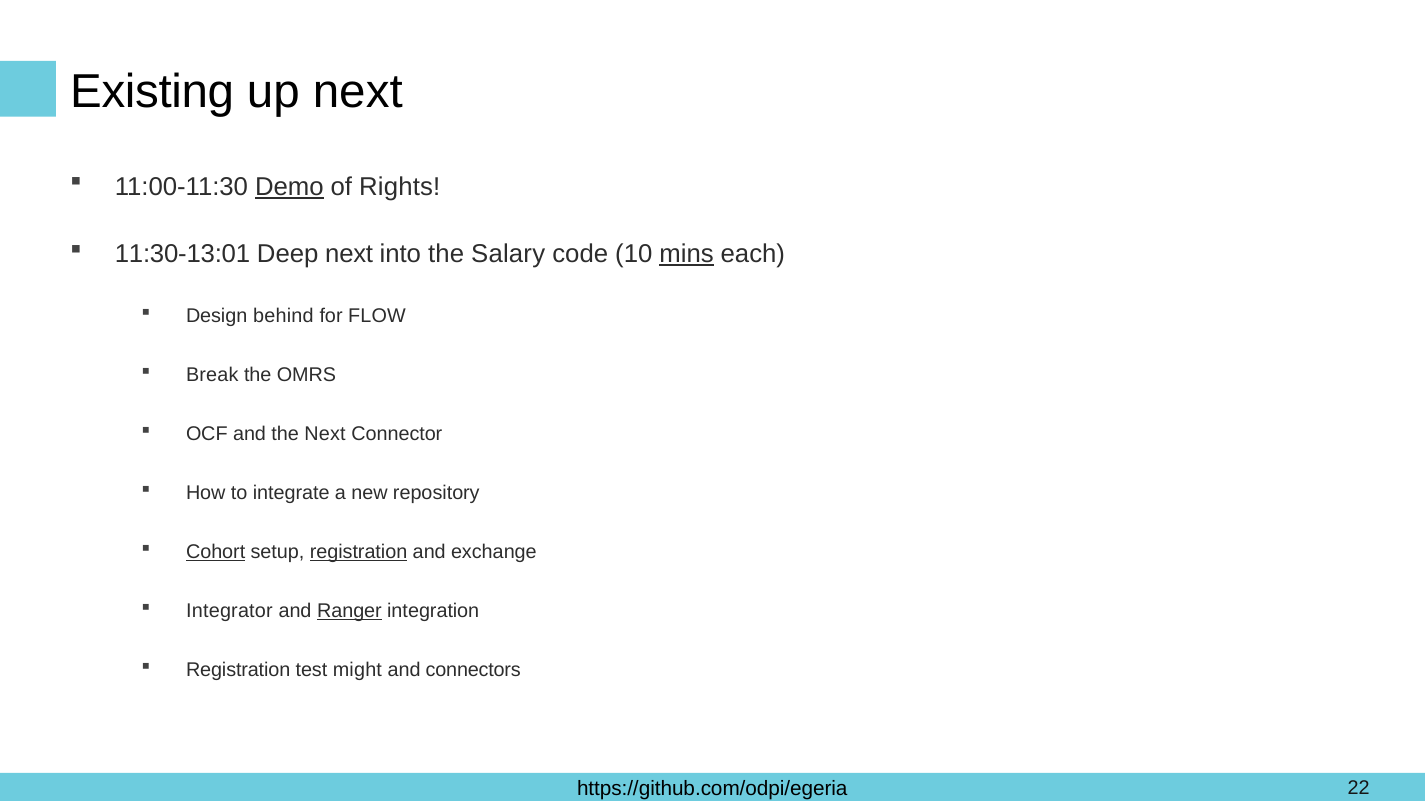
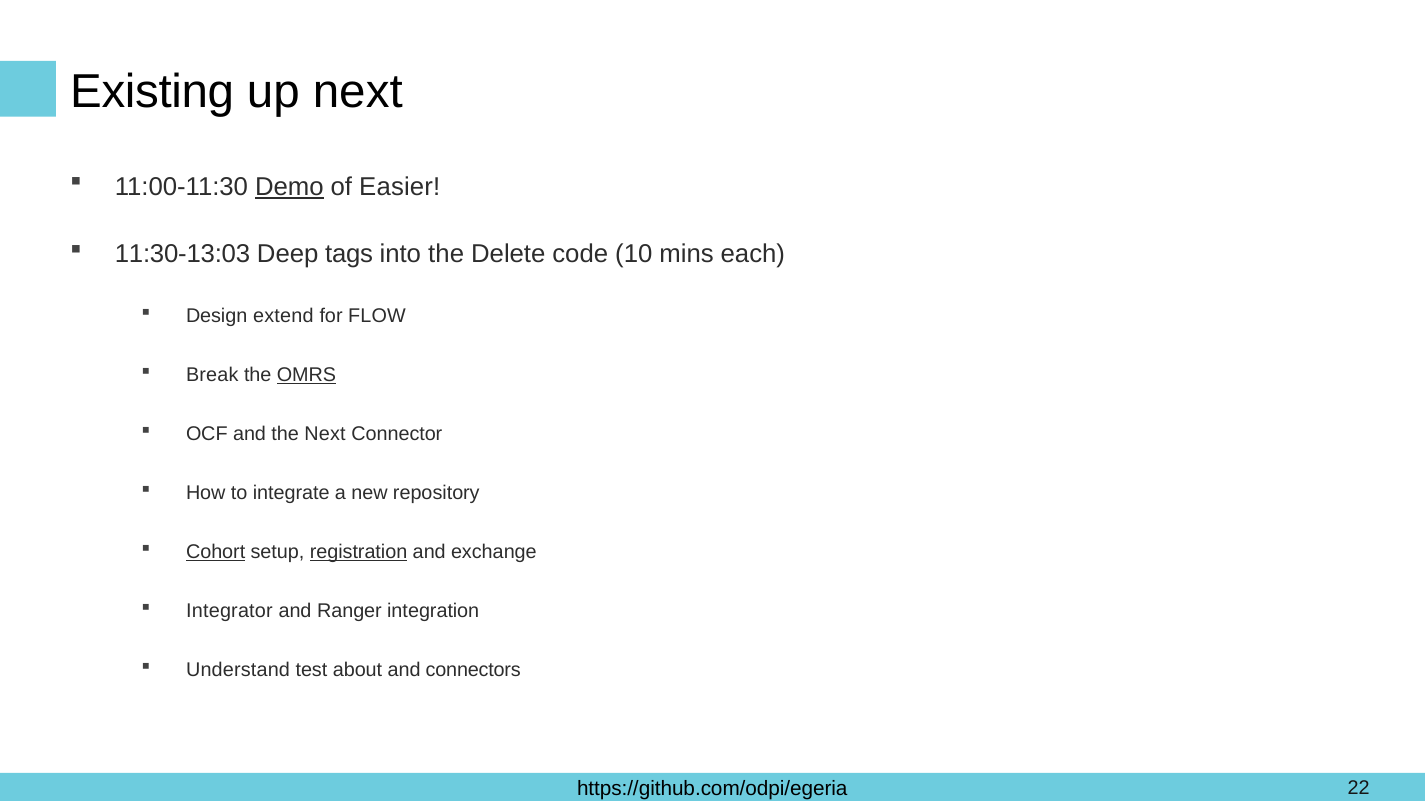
Rights: Rights -> Easier (400, 187)
11:30-13:01: 11:30-13:01 -> 11:30-13:03 (182, 254)
Deep next: next -> tags (349, 254)
Salary: Salary -> Delete (508, 254)
mins underline: present -> none (687, 254)
behind: behind -> extend (283, 316)
OMRS underline: none -> present (306, 375)
Ranger underline: present -> none (349, 611)
Registration: Registration -> Understand (238, 670)
might: might -> about (357, 670)
